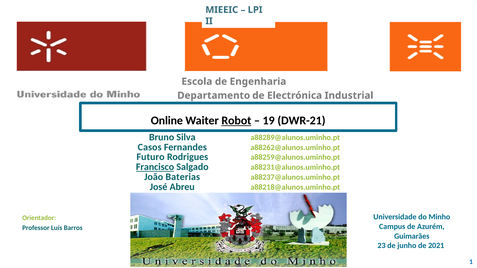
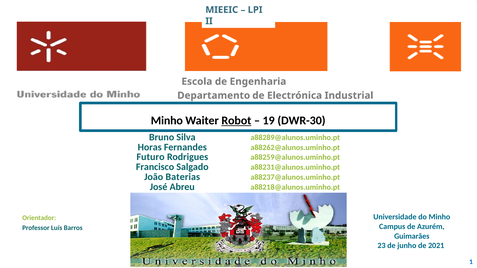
Online: Online -> Minho (167, 121)
DWR-21: DWR-21 -> DWR-30 (301, 121)
Casos: Casos -> Horas (150, 147)
Francisco underline: present -> none (155, 167)
